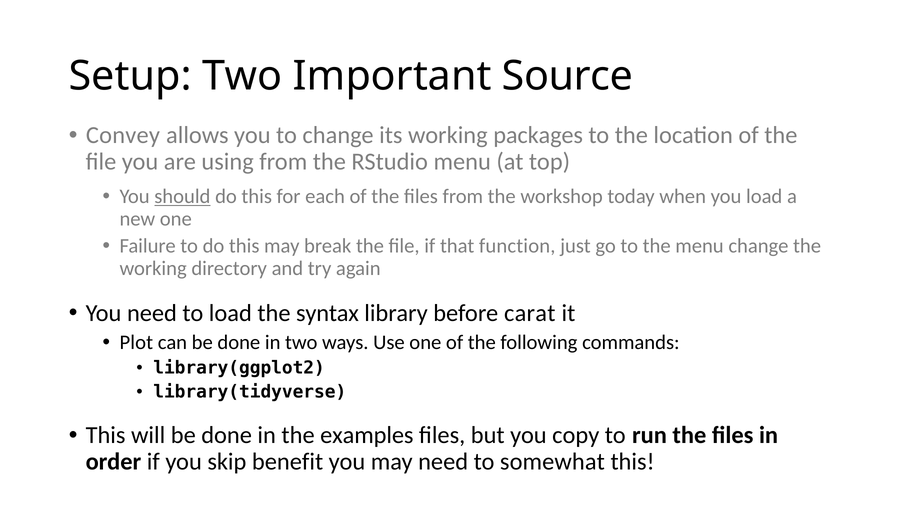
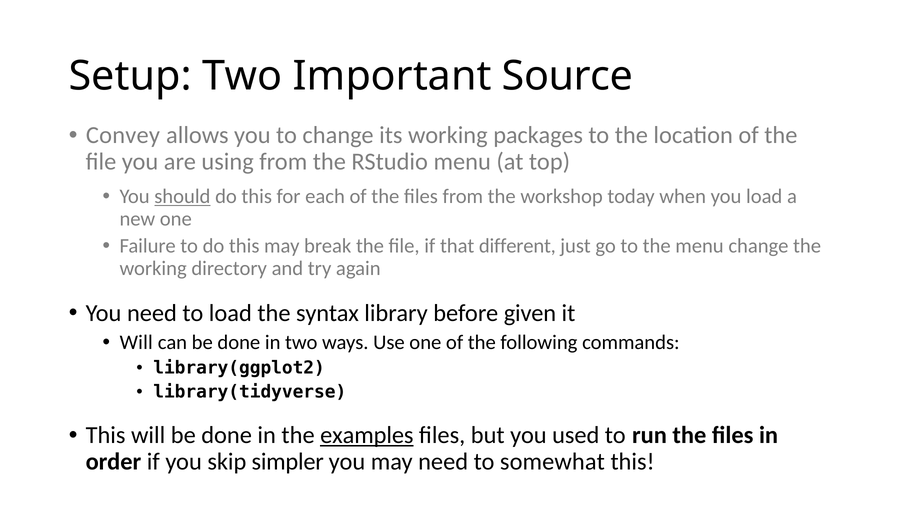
function: function -> different (517, 246)
carat: carat -> given (530, 313)
Plot: Plot -> Will (136, 342)
examples underline: none -> present (367, 435)
copy: copy -> used (576, 435)
benefit: benefit -> simpler (288, 461)
